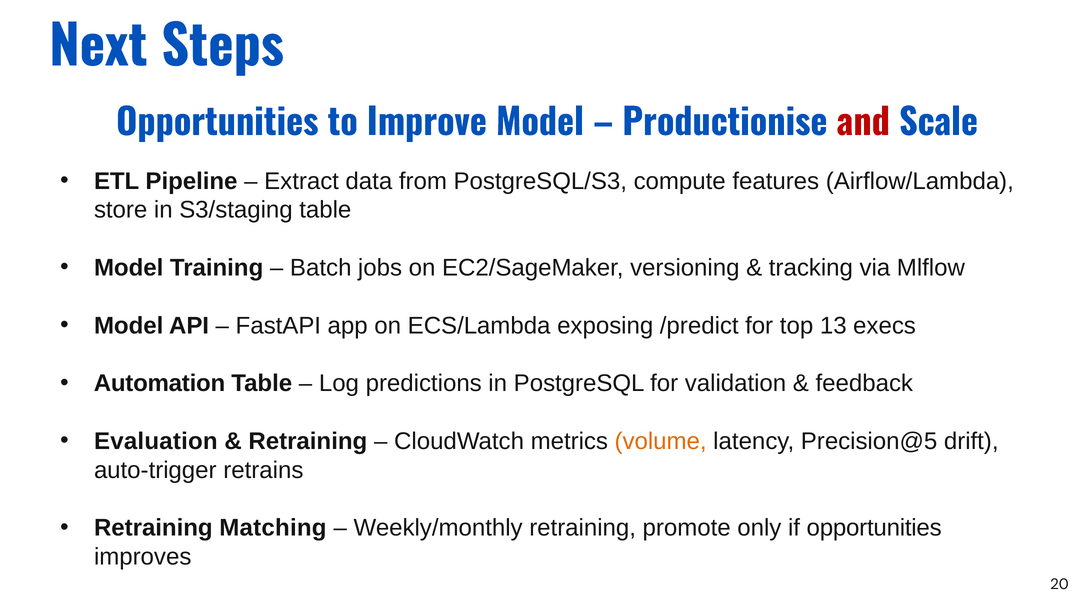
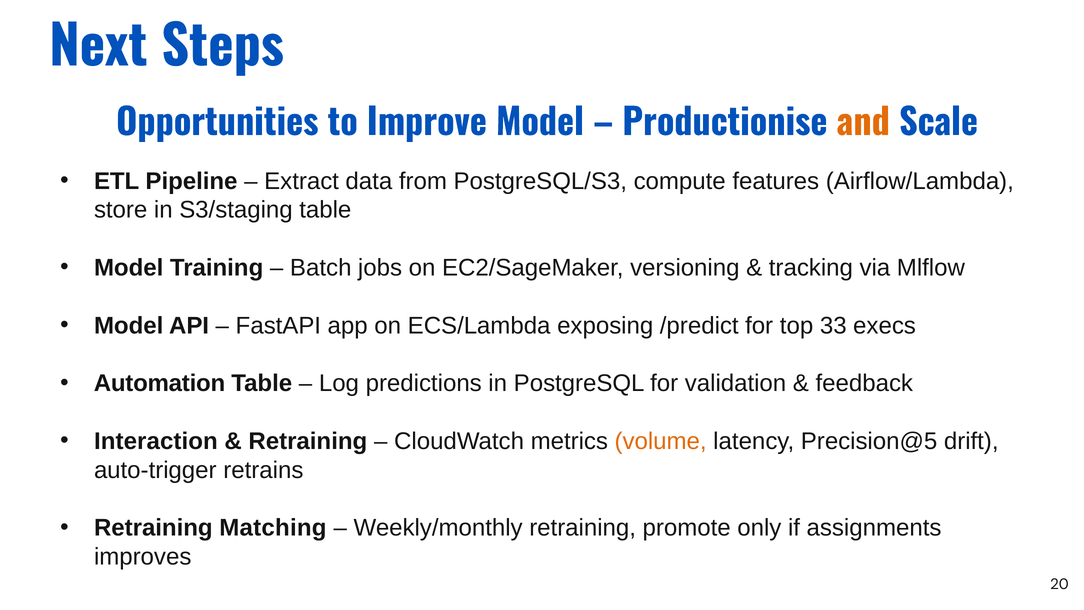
and colour: red -> orange (863, 123)
13: 13 -> 33 (833, 326)
Evaluation: Evaluation -> Interaction (156, 441)
if opportunities: opportunities -> assignments (874, 528)
